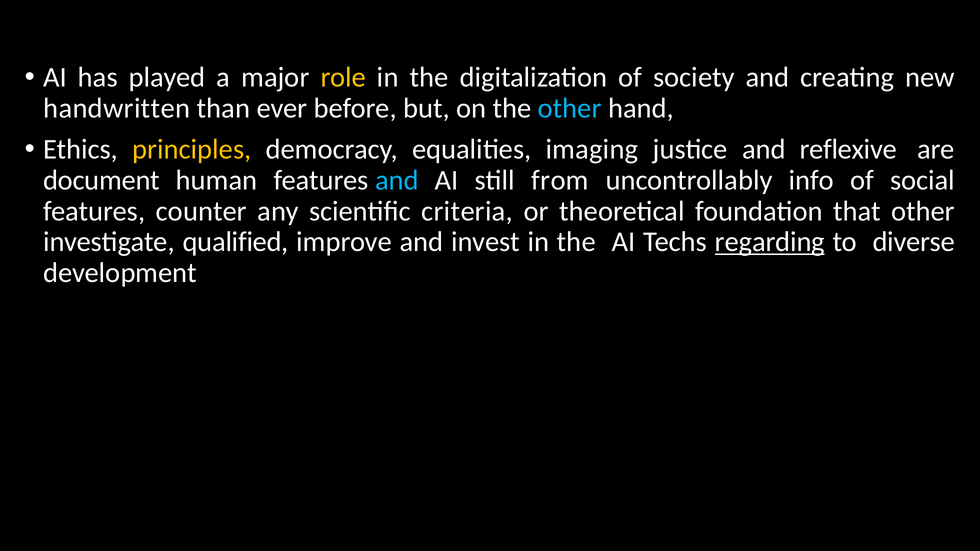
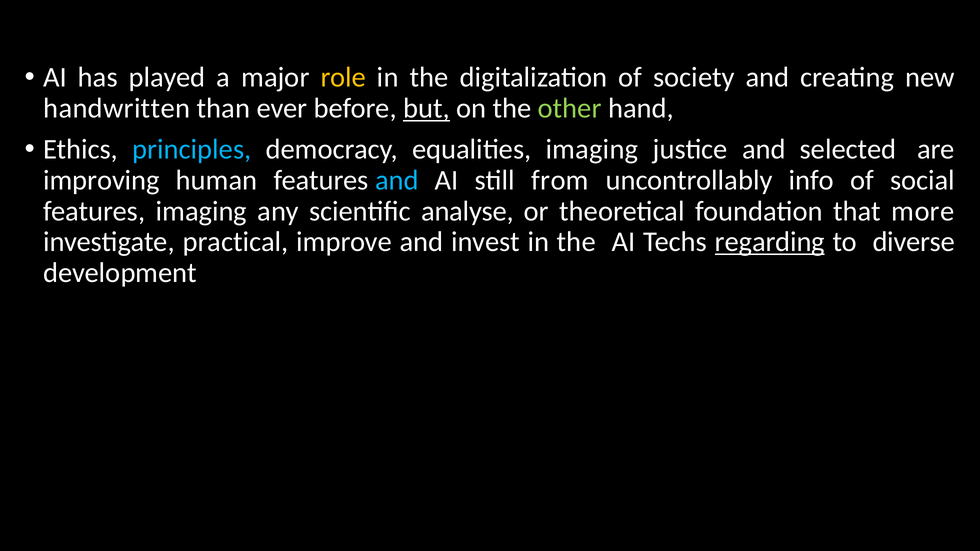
but underline: none -> present (426, 108)
other colour: light blue -> light green (570, 108)
principles colour: yellow -> light blue (192, 150)
reflexive: reflexive -> selected (848, 150)
document: document -> improving (101, 180)
features counter: counter -> imaging (201, 211)
criteria: criteria -> analyse (467, 211)
that other: other -> more (923, 211)
qualified: qualified -> practical (236, 242)
